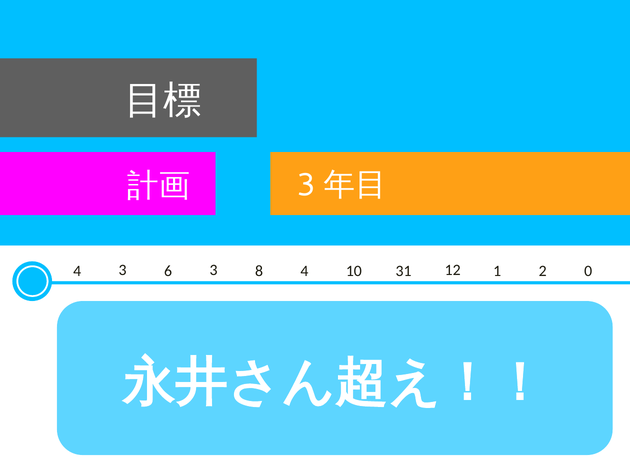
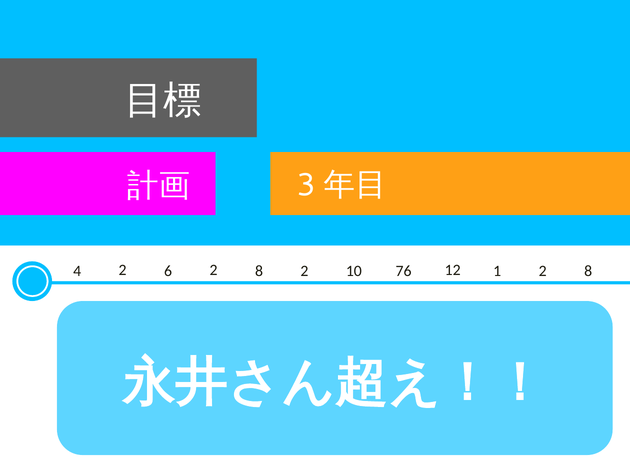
4 3: 3 -> 2 (123, 270)
6 3: 3 -> 2 (214, 270)
8 4: 4 -> 2 (304, 271)
31: 31 -> 76 (404, 271)
12 2 0: 0 -> 8 (588, 271)
